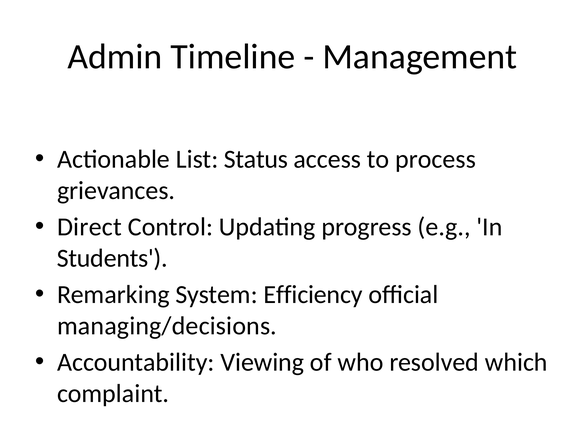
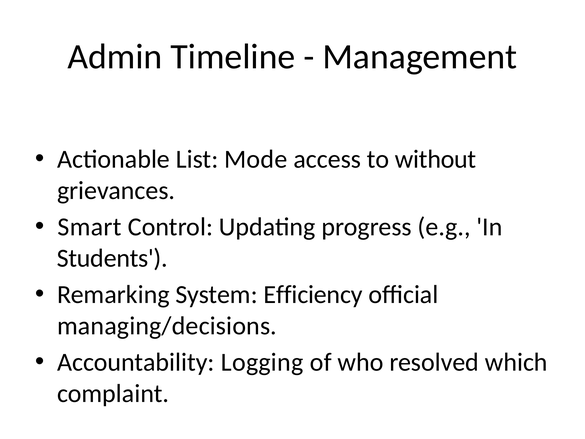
Status: Status -> Mode (256, 159)
process: process -> without (436, 159)
Direct: Direct -> Smart (89, 227)
Viewing: Viewing -> Logging (262, 362)
